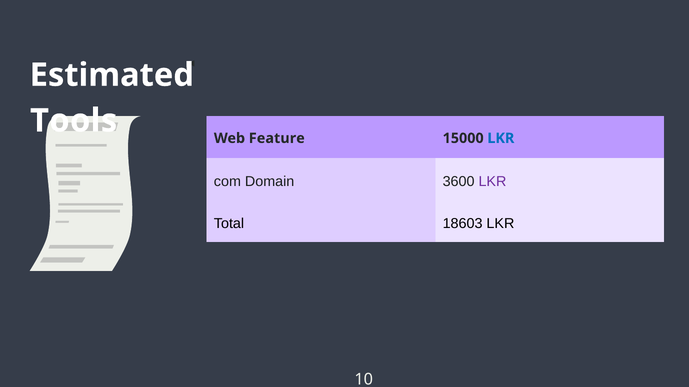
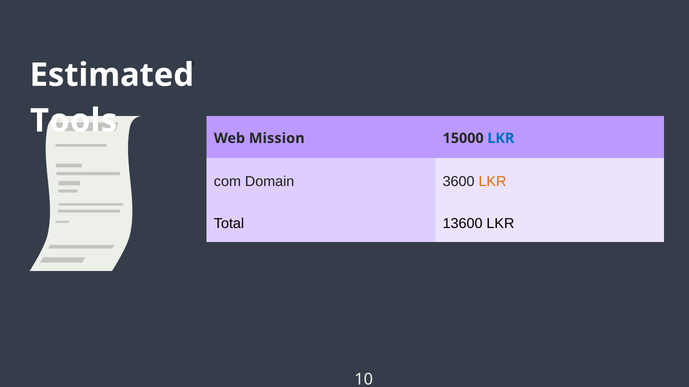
Feature: Feature -> Mission (277, 138)
LKR colour: purple -> orange (492, 182)
18603: 18603 -> 13600 (463, 224)
